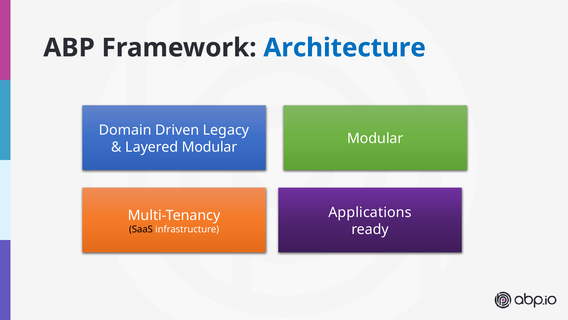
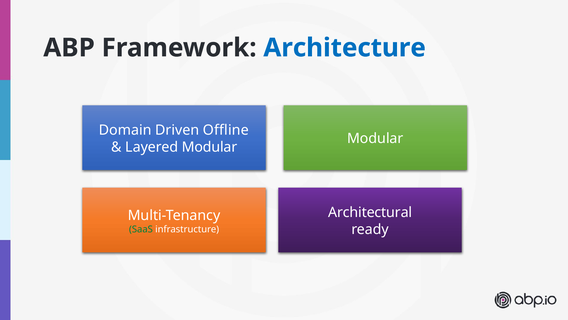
Legacy: Legacy -> Offline (226, 130)
Applications: Applications -> Architectural (370, 212)
SaaS colour: black -> green (141, 229)
